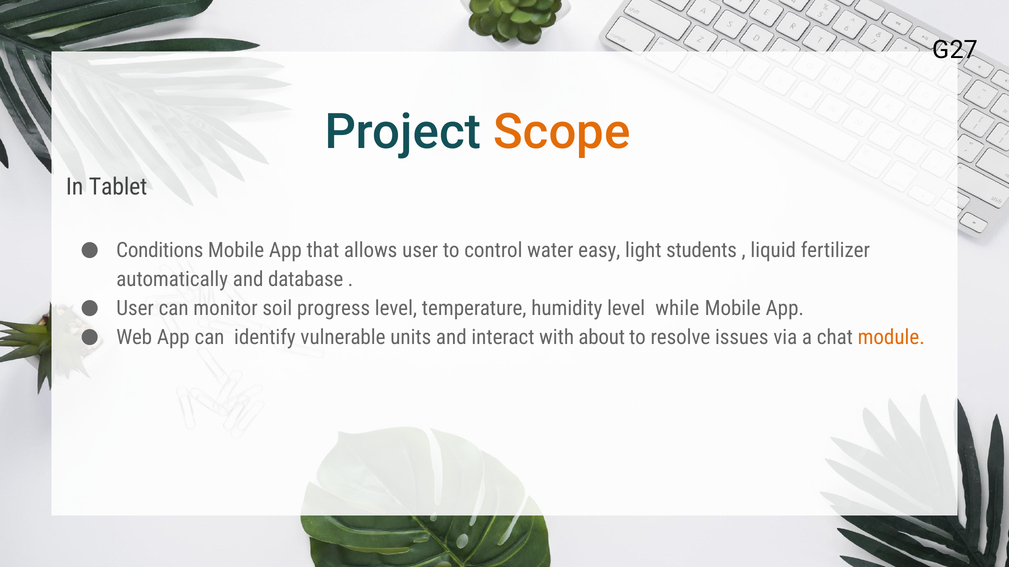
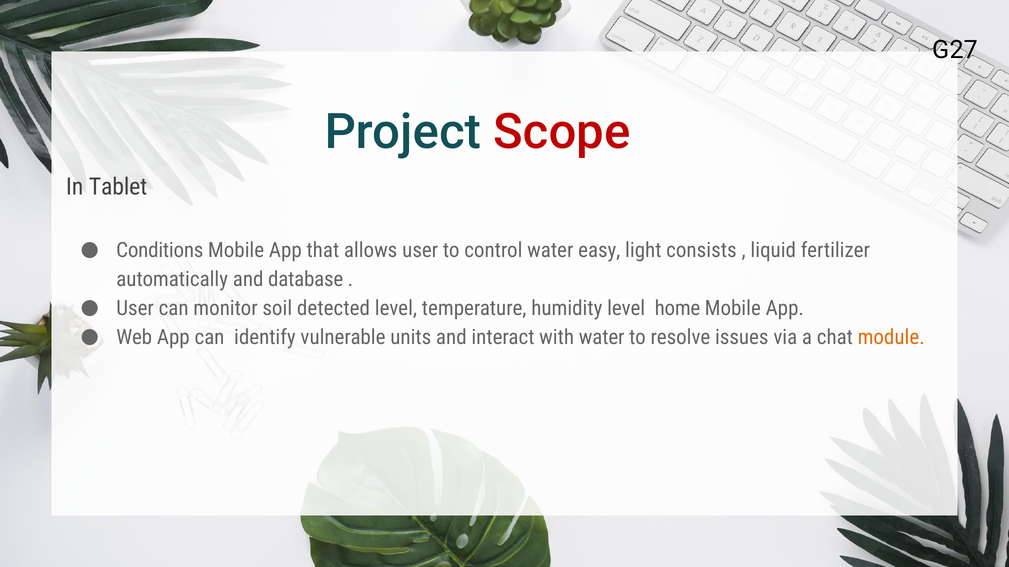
Scope colour: orange -> red (562, 132)
students: students -> consists (701, 250)
progress: progress -> detected (333, 308)
while: while -> home (677, 308)
with about: about -> water (602, 337)
